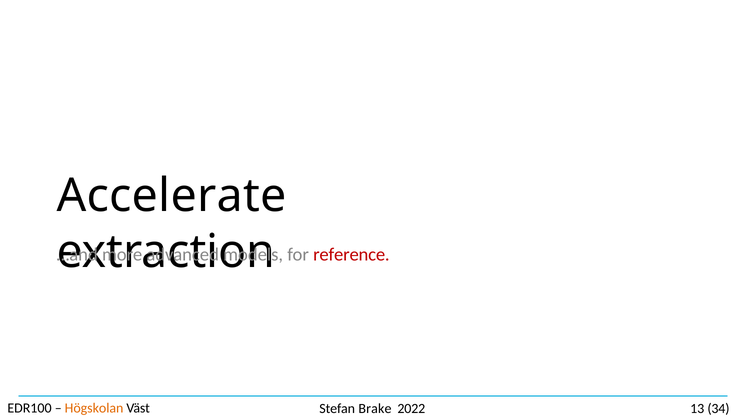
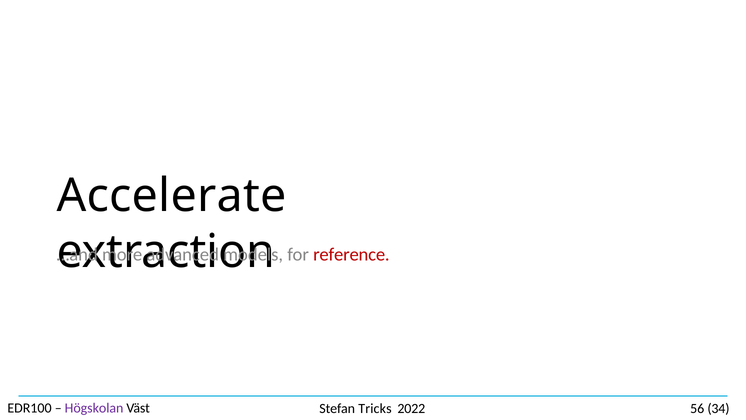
Högskolan colour: orange -> purple (94, 408)
Brake: Brake -> Tricks (375, 408)
13: 13 -> 56 (697, 408)
